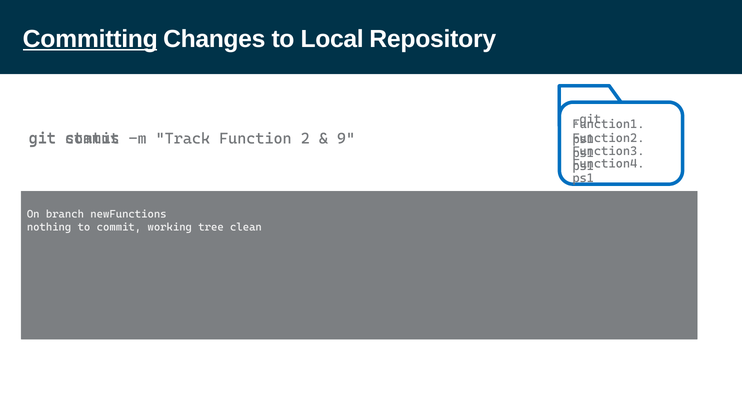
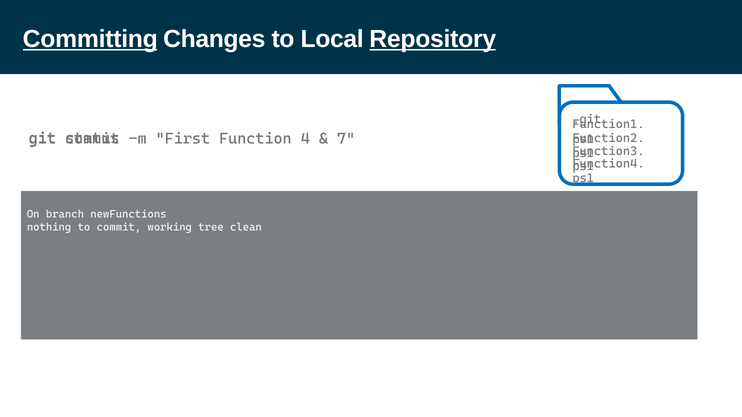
Repository underline: none -> present (433, 39)
Track: Track -> First (183, 139)
Function 2: 2 -> 4 (305, 139)
9: 9 -> 7 (346, 139)
